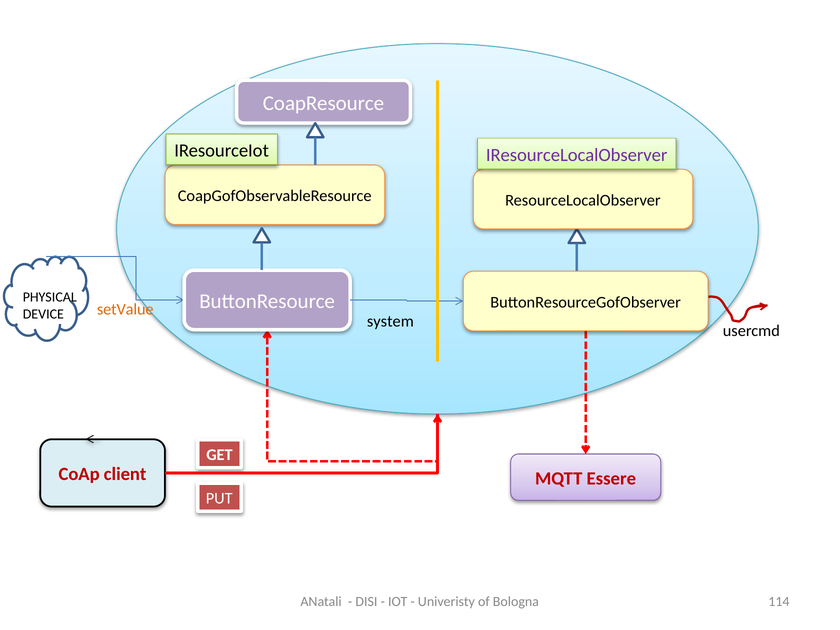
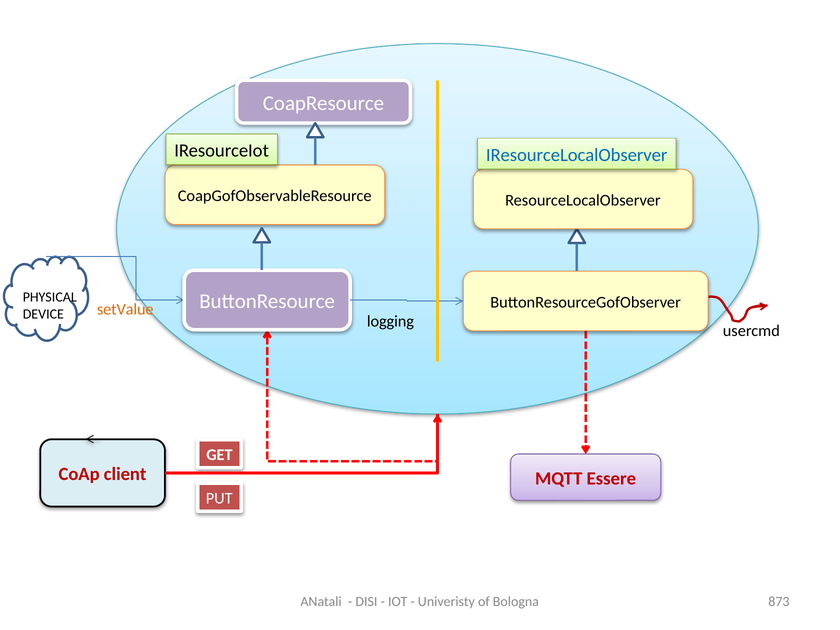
IResourceLocalObserver colour: purple -> blue (577, 155)
system: system -> logging (390, 322)
114: 114 -> 873 (779, 602)
